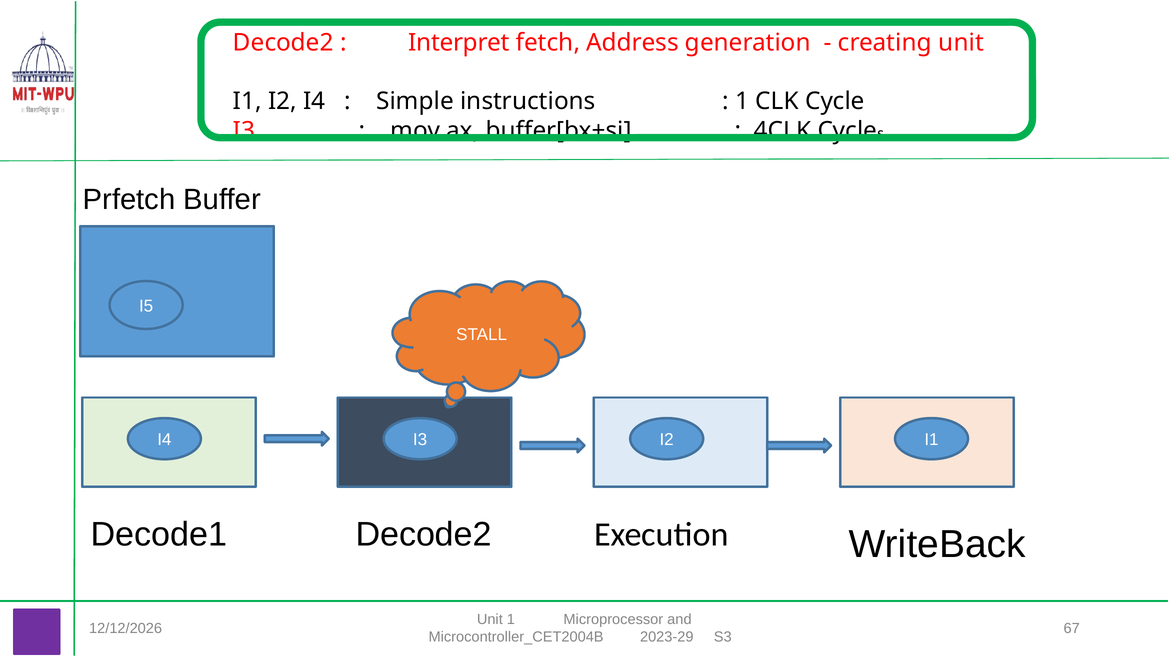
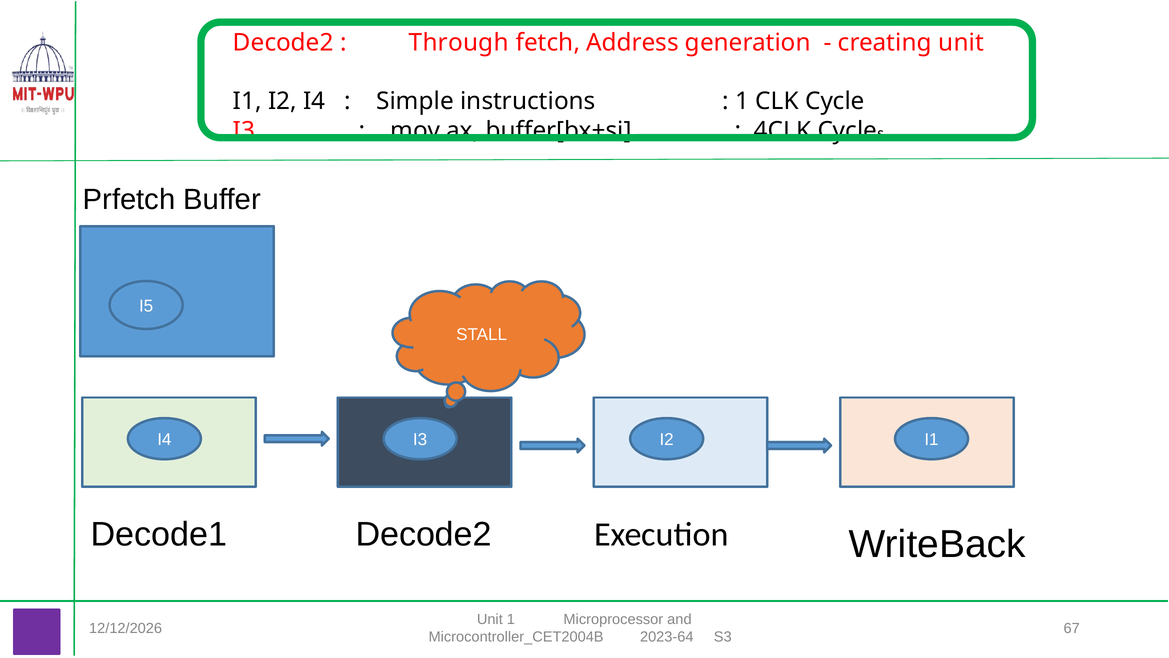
Interpret: Interpret -> Through (459, 43)
2023-29: 2023-29 -> 2023-64 (667, 637)
